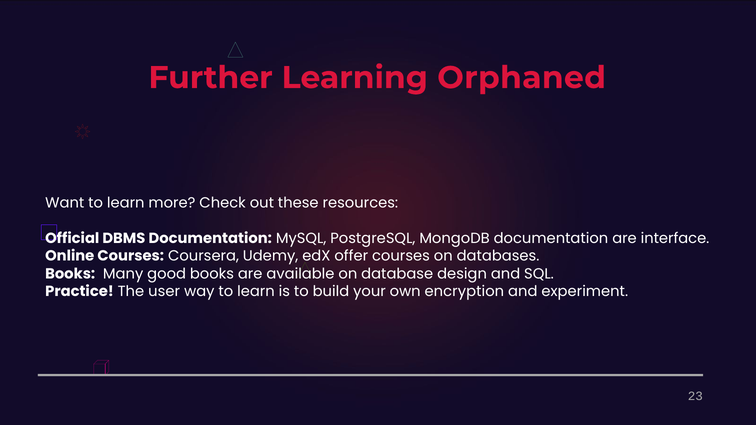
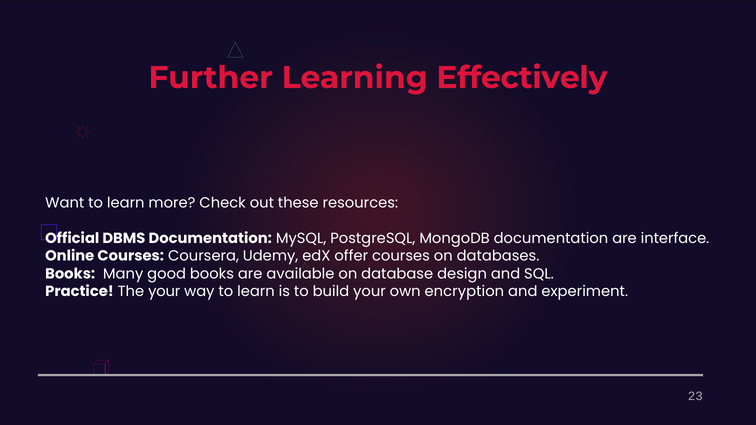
Orphaned: Orphaned -> Effectively (522, 78)
The user: user -> your (164, 292)
